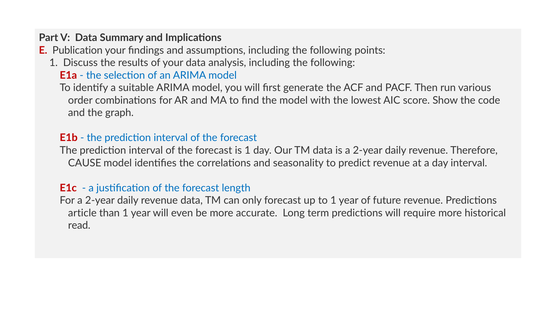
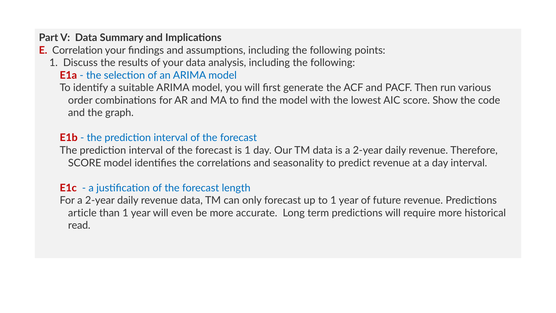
Publication: Publication -> Correlation (78, 50)
CAUSE: CAUSE -> SCORE (85, 163)
